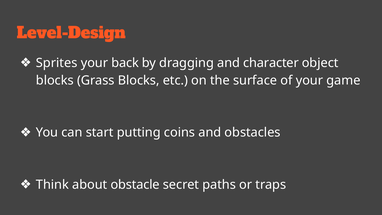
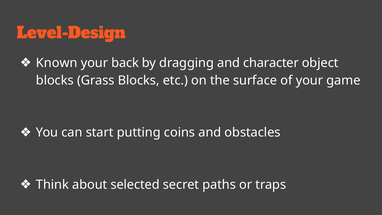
Sprites: Sprites -> Known (57, 63)
obstacle: obstacle -> selected (135, 185)
